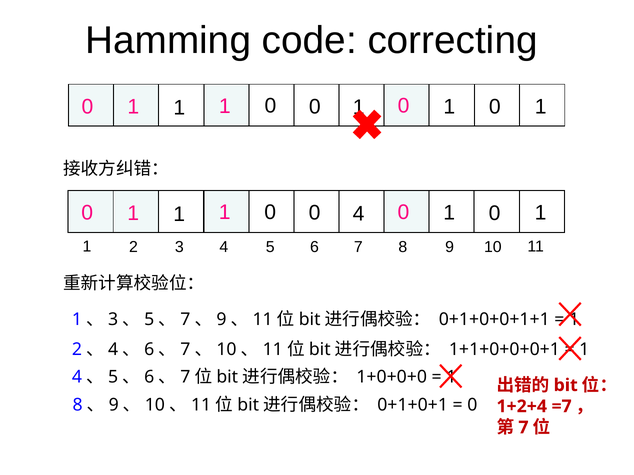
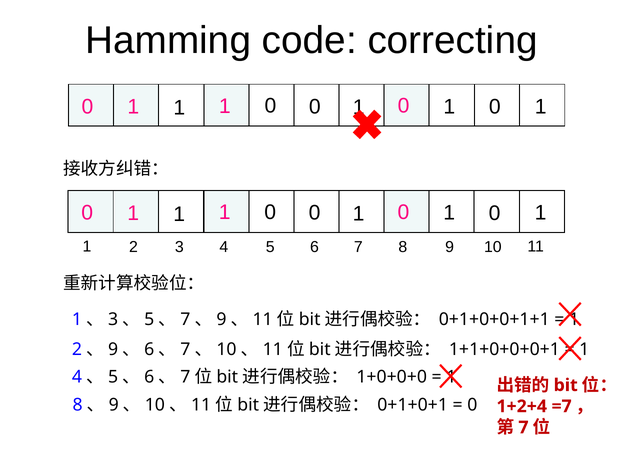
4: 4 -> 1 (359, 214)
4: 4 -> 9 (113, 350)
